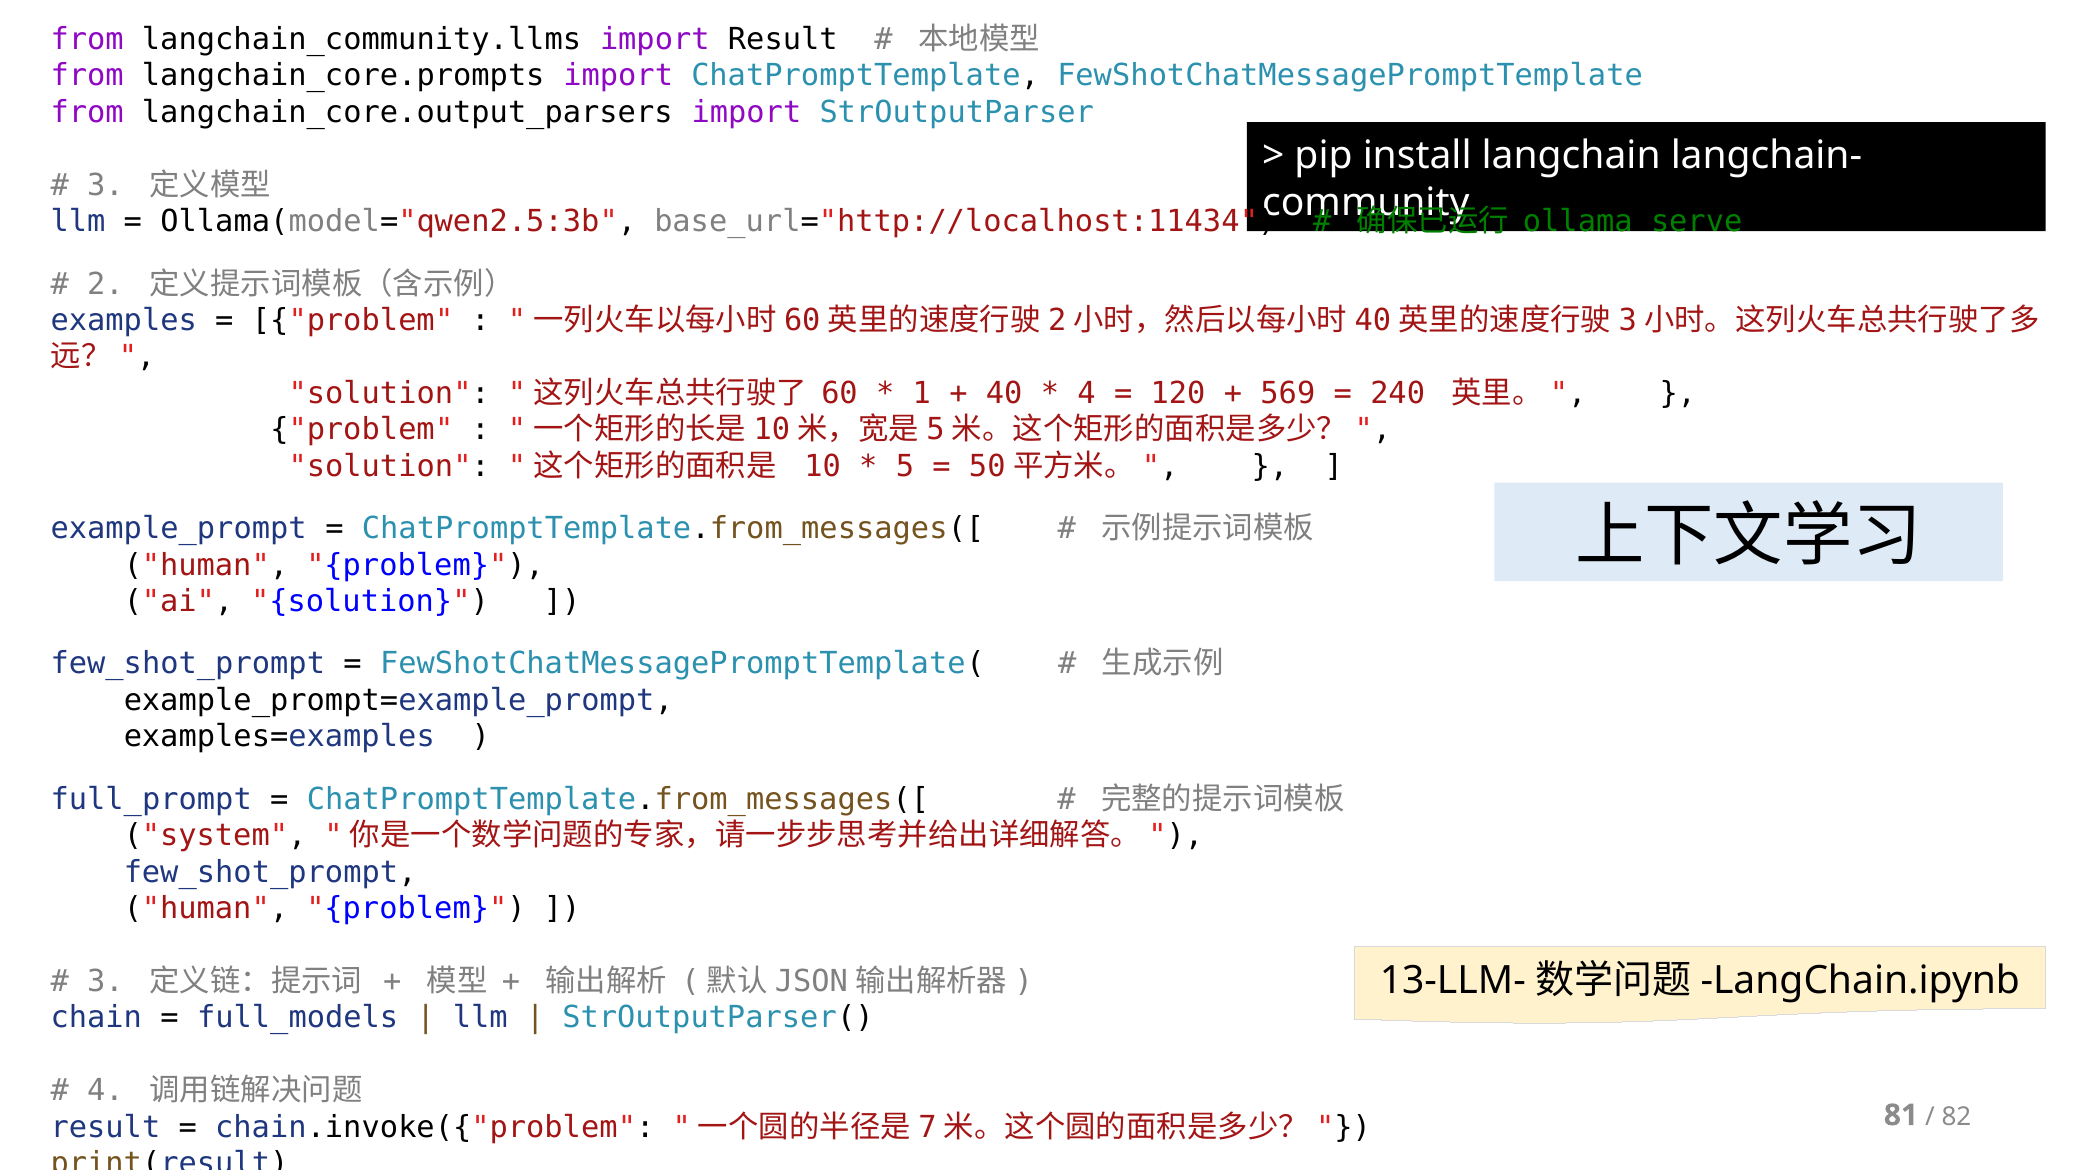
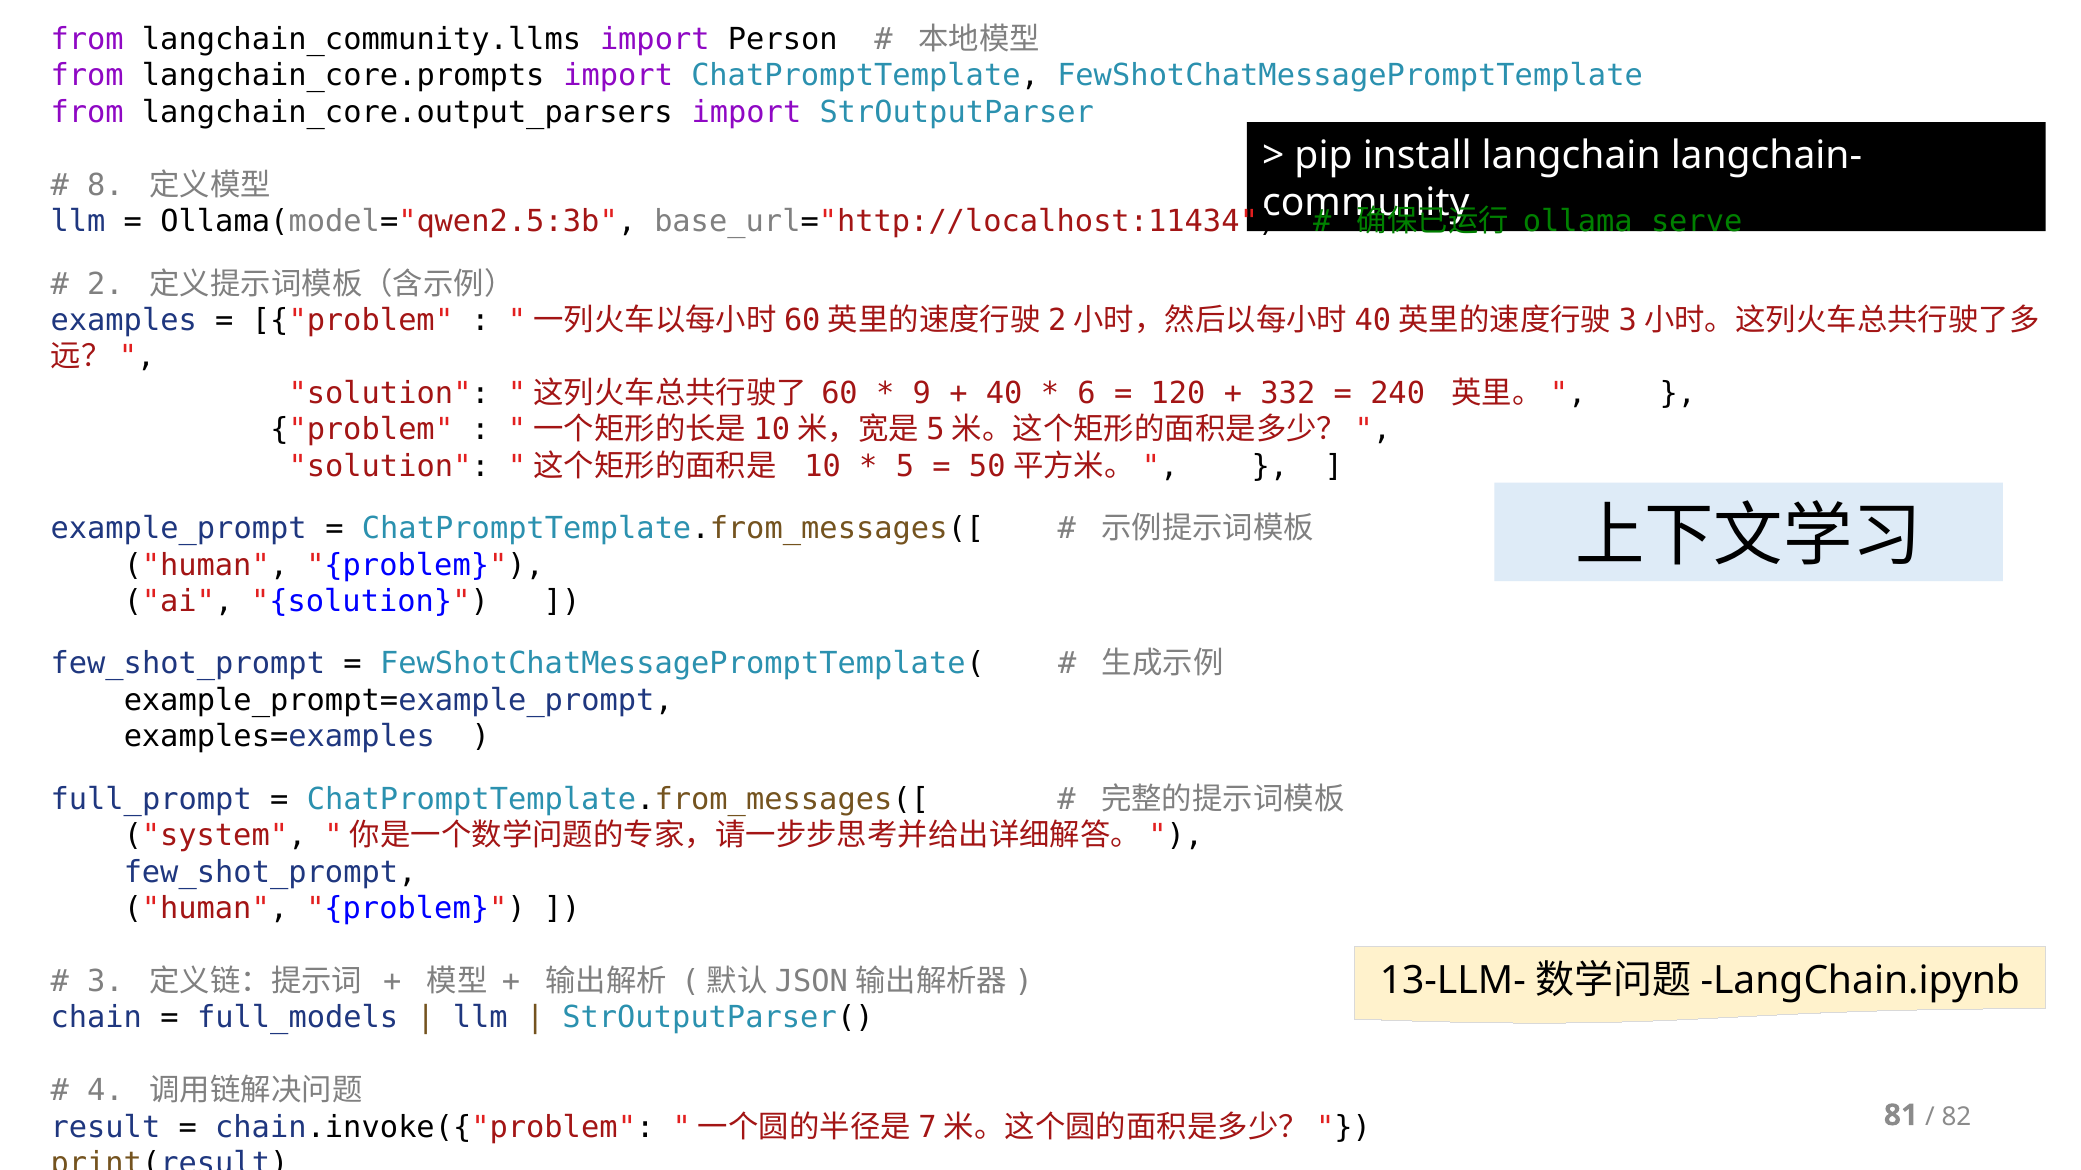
import Result: Result -> Person (783, 40)
3: 3 -> 8 (105, 185)
1: 1 -> 9 (922, 394)
4: 4 -> 6 (1087, 394)
569: 569 -> 332 (1288, 394)
